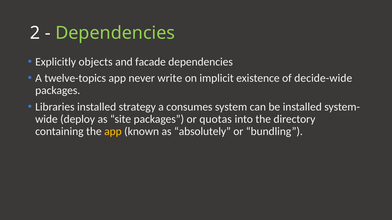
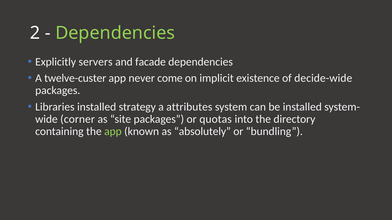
objects: objects -> servers (96, 62)
twelve-topics: twelve-topics -> twelve-custer (75, 78)
write: write -> come (170, 78)
consumes: consumes -> attributes (189, 107)
deploy: deploy -> corner (78, 119)
app colour: yellow -> light green (113, 132)
